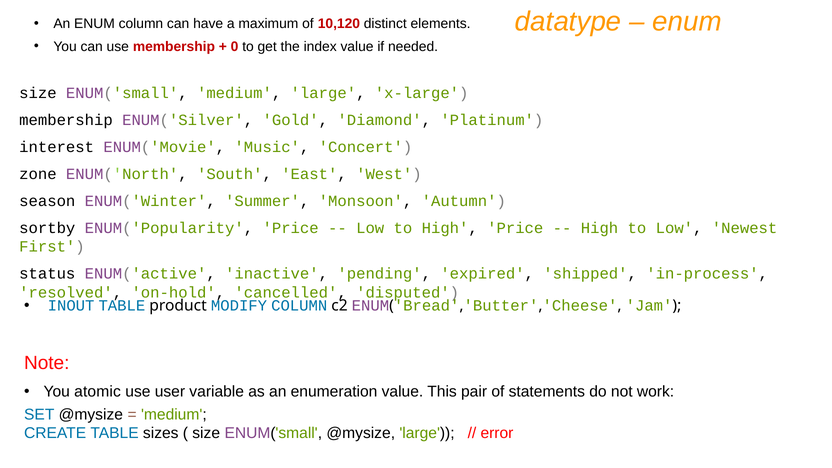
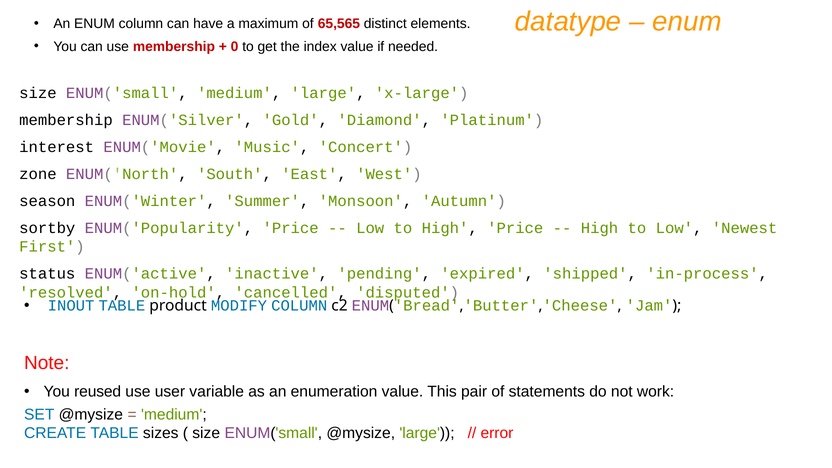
10,120: 10,120 -> 65,565 (339, 24)
atomic: atomic -> reused (98, 392)
